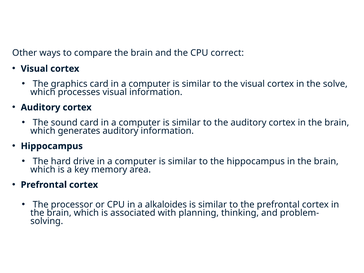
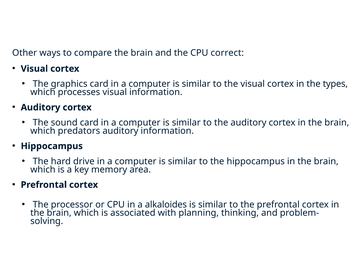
solve: solve -> types (335, 84)
generates: generates -> predators (79, 131)
